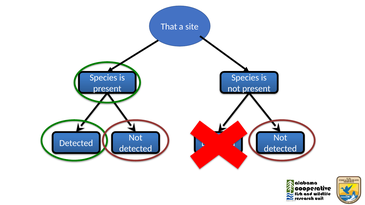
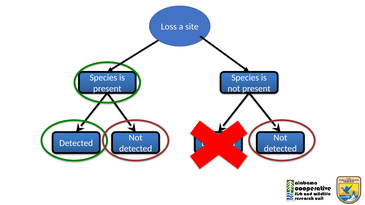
That: That -> Loss (169, 27)
